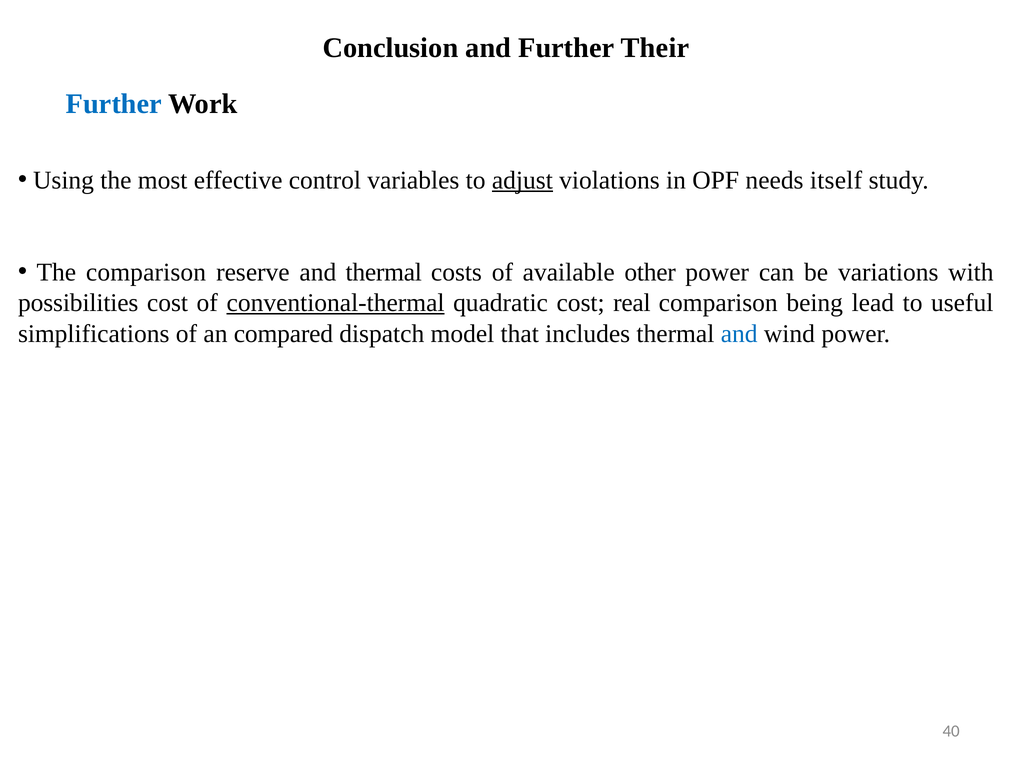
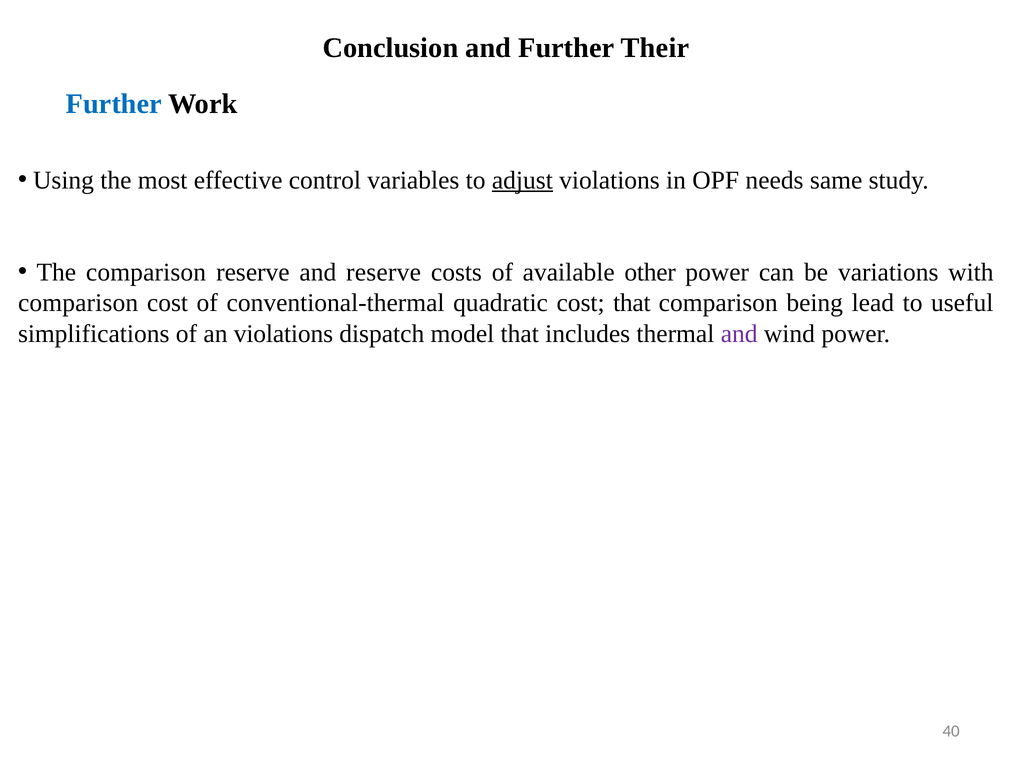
itself: itself -> same (836, 180)
and thermal: thermal -> reserve (384, 272)
possibilities: possibilities -> comparison (78, 303)
conventional-thermal underline: present -> none (336, 303)
cost real: real -> that (632, 303)
an compared: compared -> violations (283, 333)
and colour: blue -> purple (739, 333)
